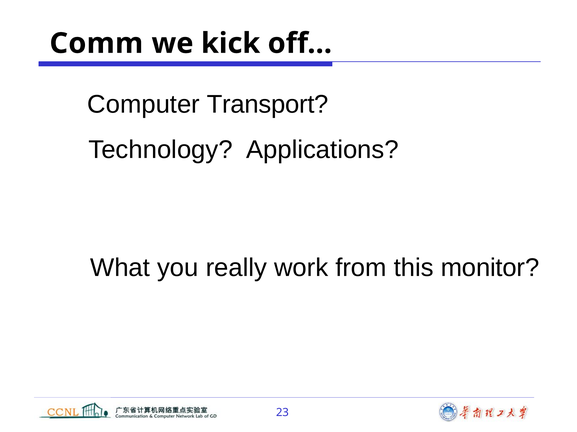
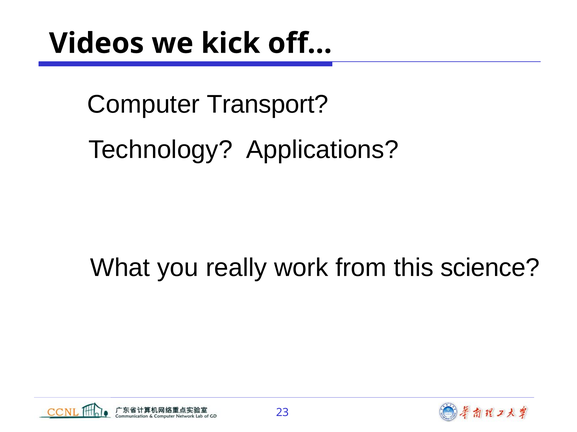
Comm: Comm -> Videos (97, 43)
monitor: monitor -> science (490, 268)
